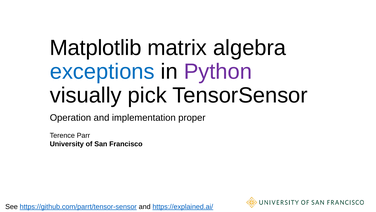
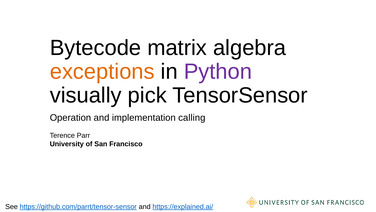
Matplotlib: Matplotlib -> Bytecode (96, 48)
exceptions colour: blue -> orange (102, 71)
proper: proper -> calling (192, 118)
